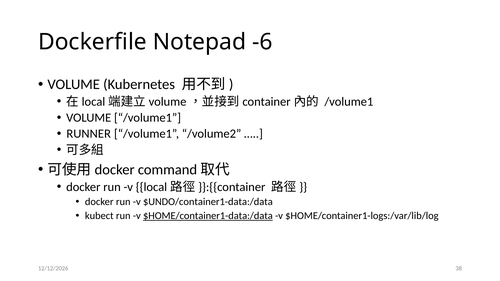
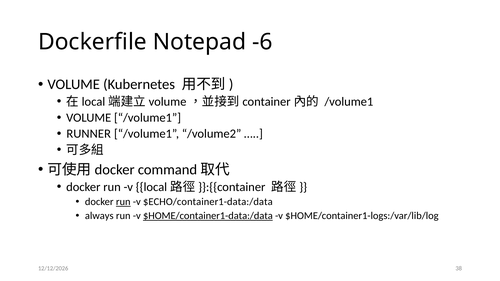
run underline: none -> present (123, 202)
$UNDO/container1-data:/data: $UNDO/container1-data:/data -> $ECHO/container1-data:/data (208, 202)
kubect: kubect -> always (99, 216)
